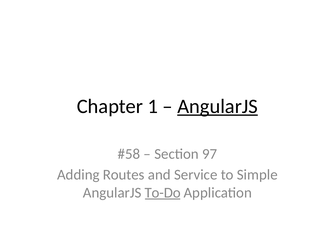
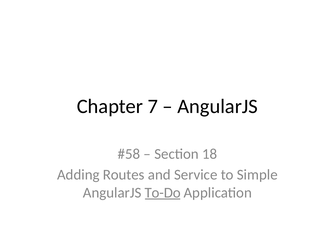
1: 1 -> 7 (153, 106)
AngularJS underline: present -> none (218, 106)
97: 97 -> 18 (210, 154)
